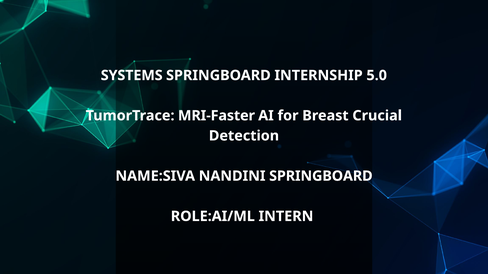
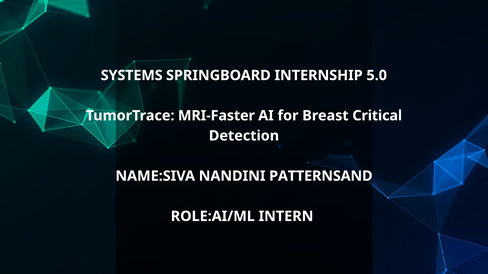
Crucial: Crucial -> Critical (377, 116)
NANDINI SPRINGBOARD: SPRINGBOARD -> PATTERNSAND (321, 176)
